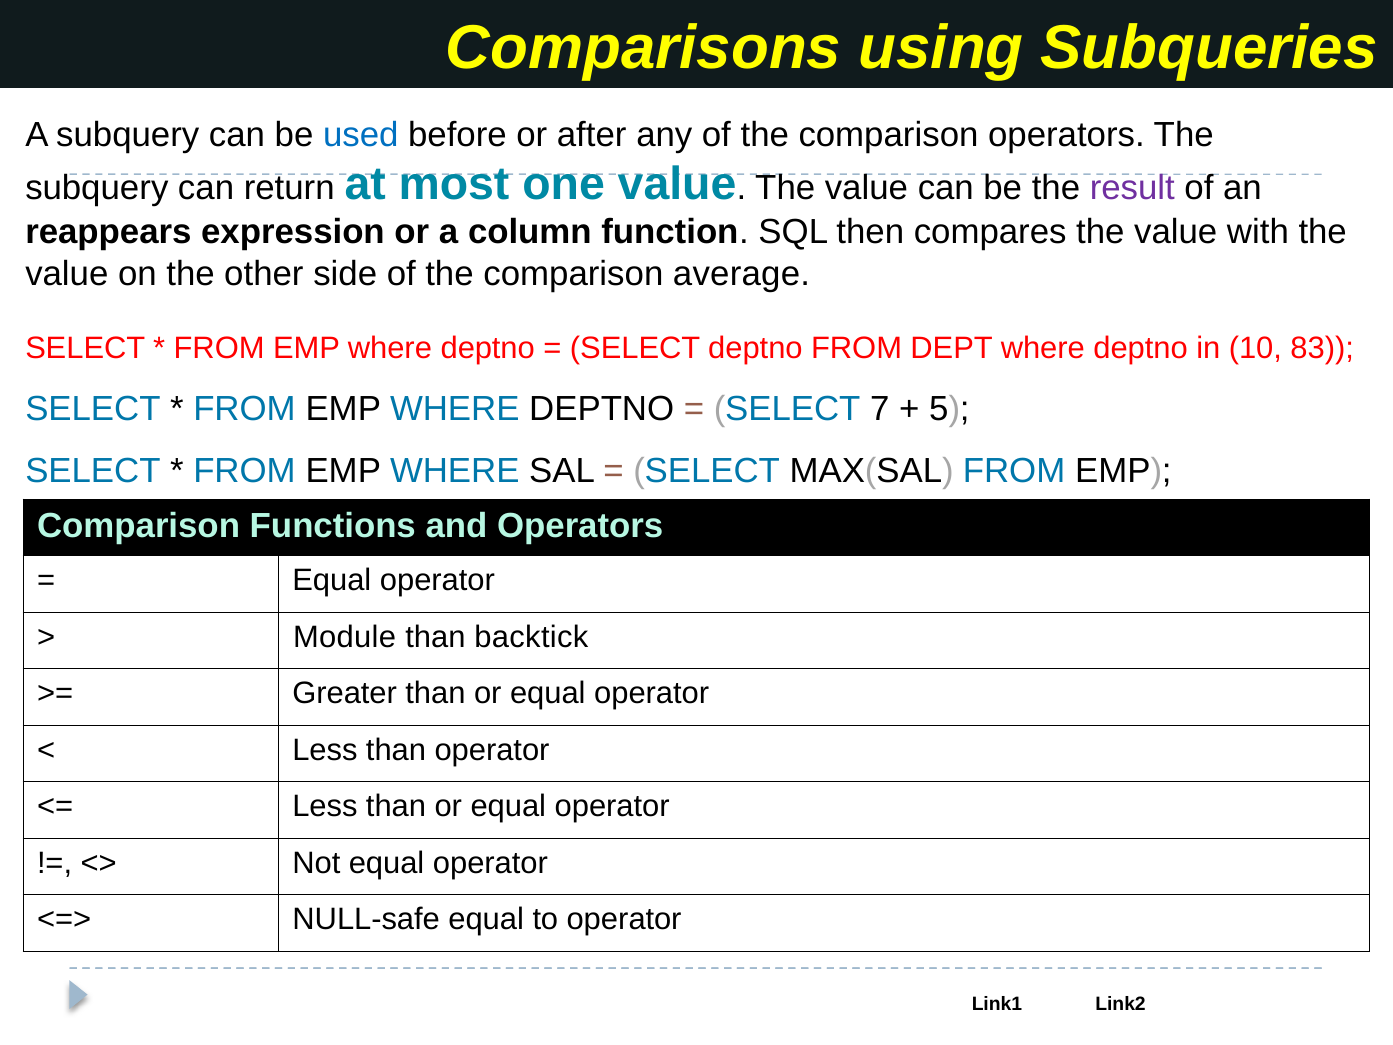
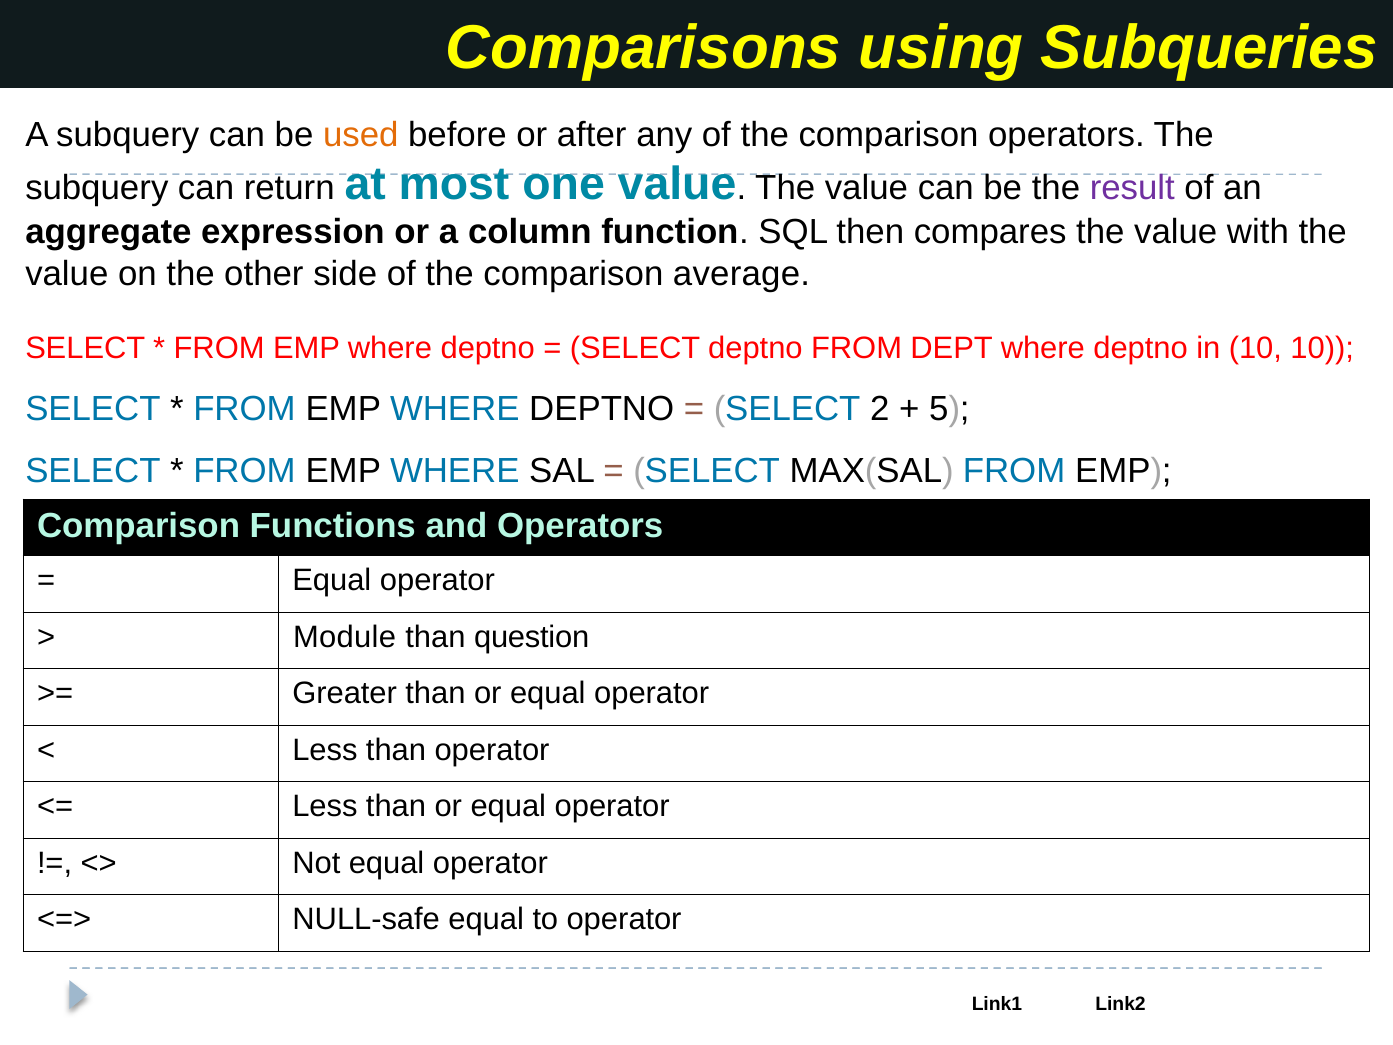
used colour: blue -> orange (361, 135)
reappears: reappears -> aggregate (108, 232)
10 83: 83 -> 10 (1322, 348)
7: 7 -> 2 (880, 409)
backtick: backtick -> question (532, 637)
